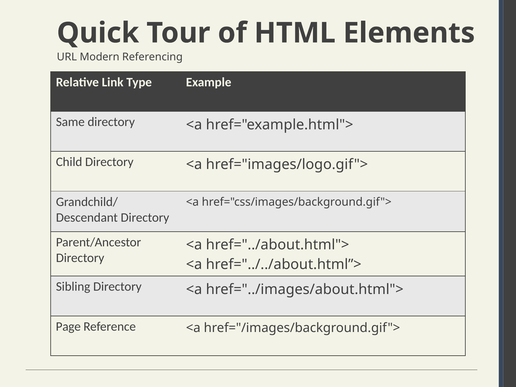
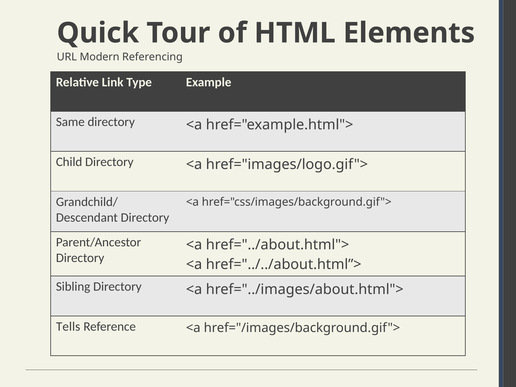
Page: Page -> Tells (68, 327)
